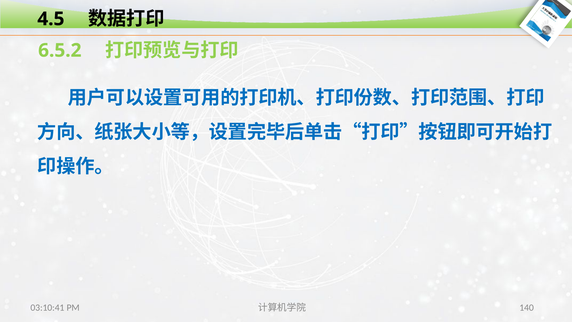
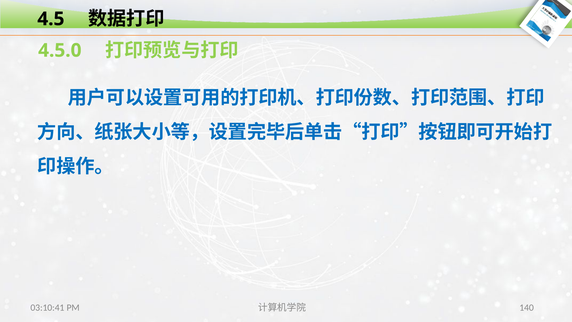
6.5.2: 6.5.2 -> 4.5.0 (60, 50)
